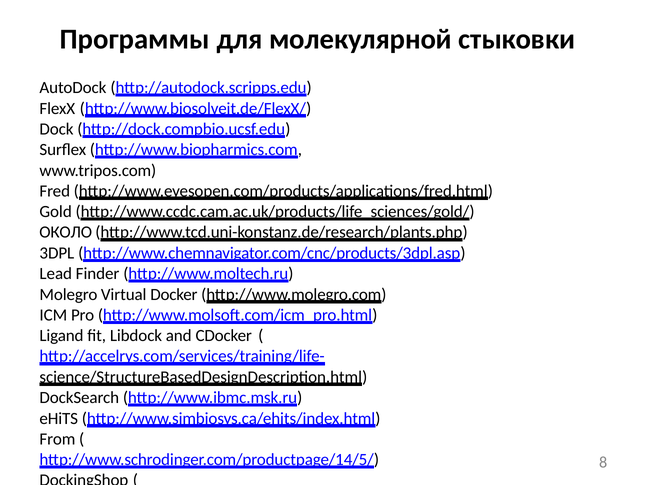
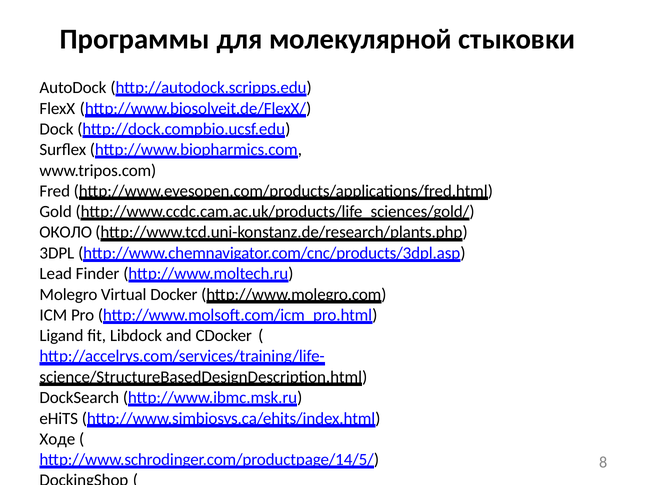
From: From -> Ходе (57, 439)
